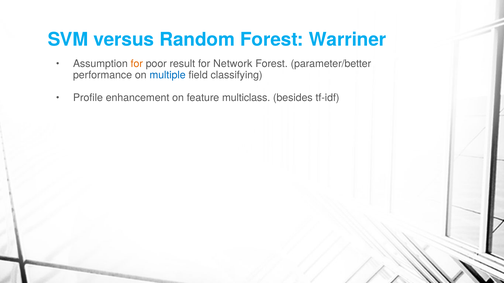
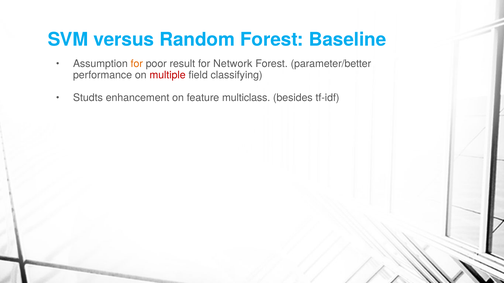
Warriner: Warriner -> Baseline (348, 40)
multiple colour: blue -> red (168, 75)
Profile: Profile -> Studts (88, 98)
